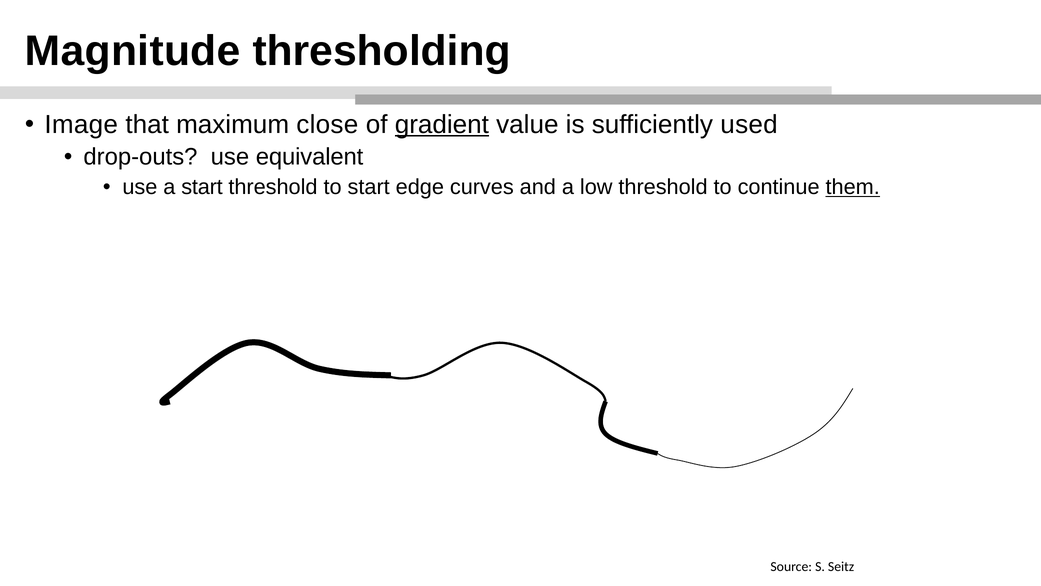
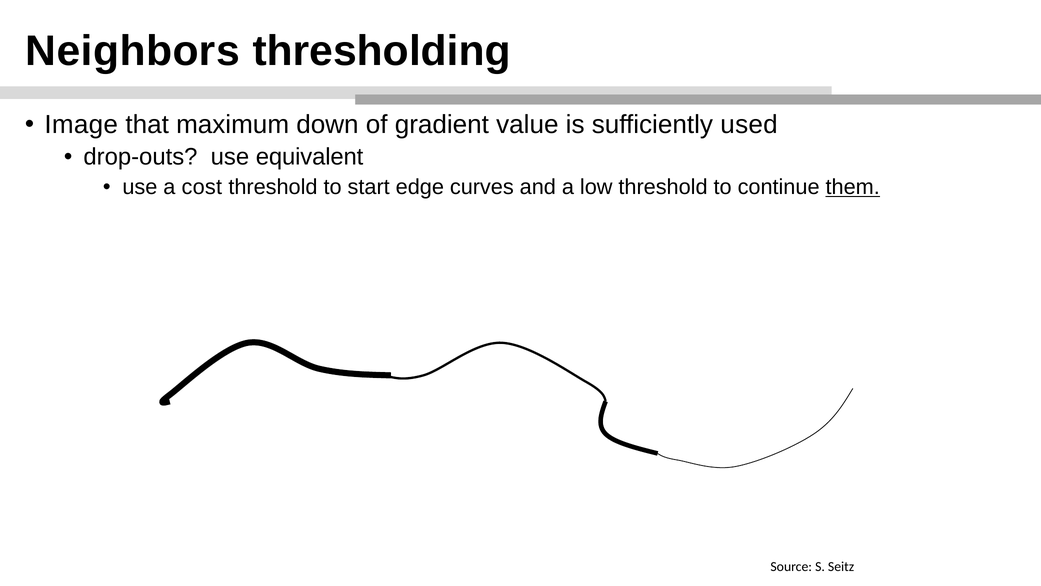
Magnitude: Magnitude -> Neighbors (133, 51)
close: close -> down (327, 125)
gradient underline: present -> none (442, 125)
a start: start -> cost (202, 187)
